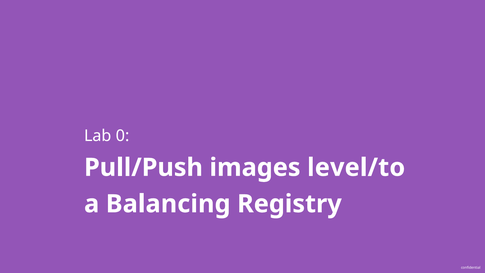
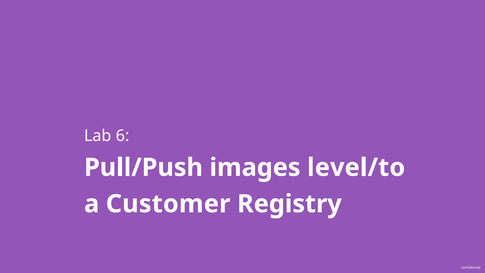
0: 0 -> 6 (123, 136)
Balancing: Balancing -> Customer (168, 204)
